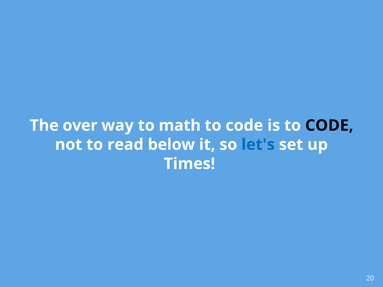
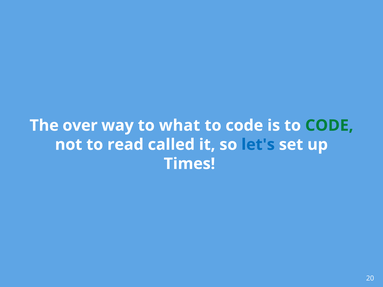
math: math -> what (180, 126)
CODE colour: black -> green (329, 126)
below: below -> called (171, 145)
